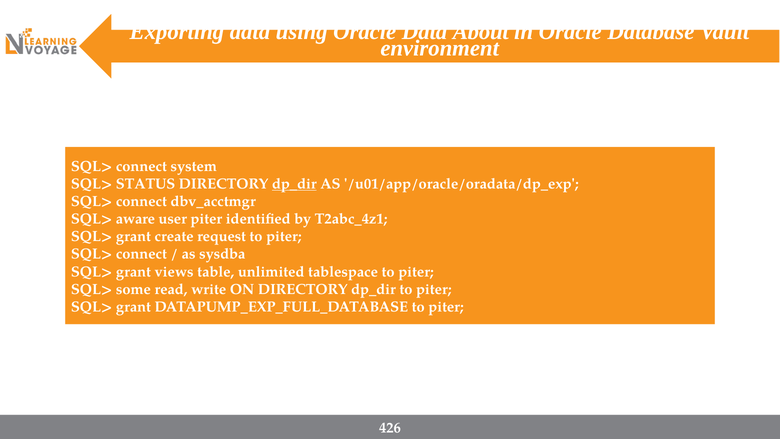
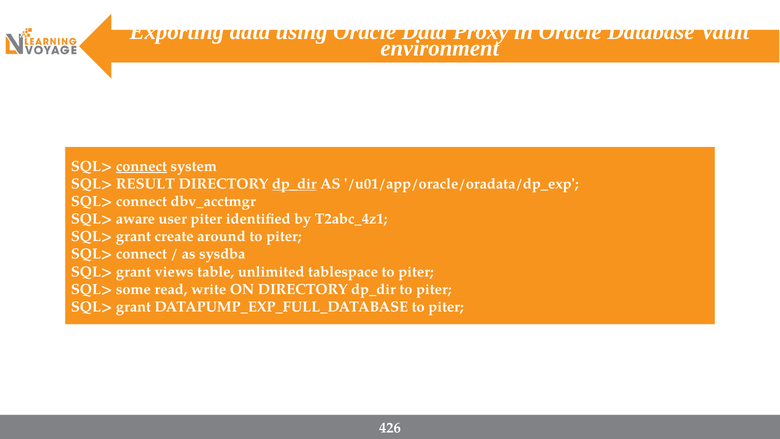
About: About -> Proxy (481, 32)
connect underline: none -> present (141, 166)
STATUS: STATUS -> RESULT (145, 184)
request: request -> around (221, 236)
